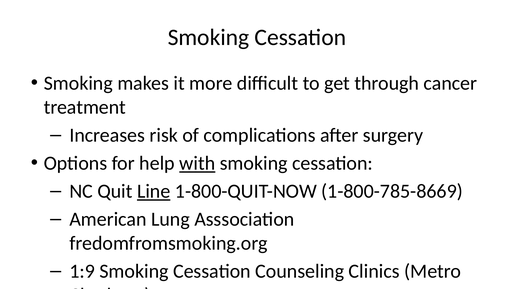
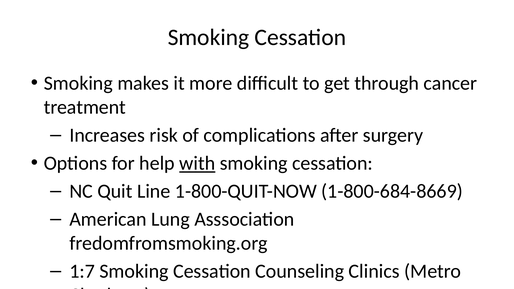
Line underline: present -> none (154, 191)
1-800-785-8669: 1-800-785-8669 -> 1-800-684-8669 (392, 191)
1:9: 1:9 -> 1:7 (82, 271)
